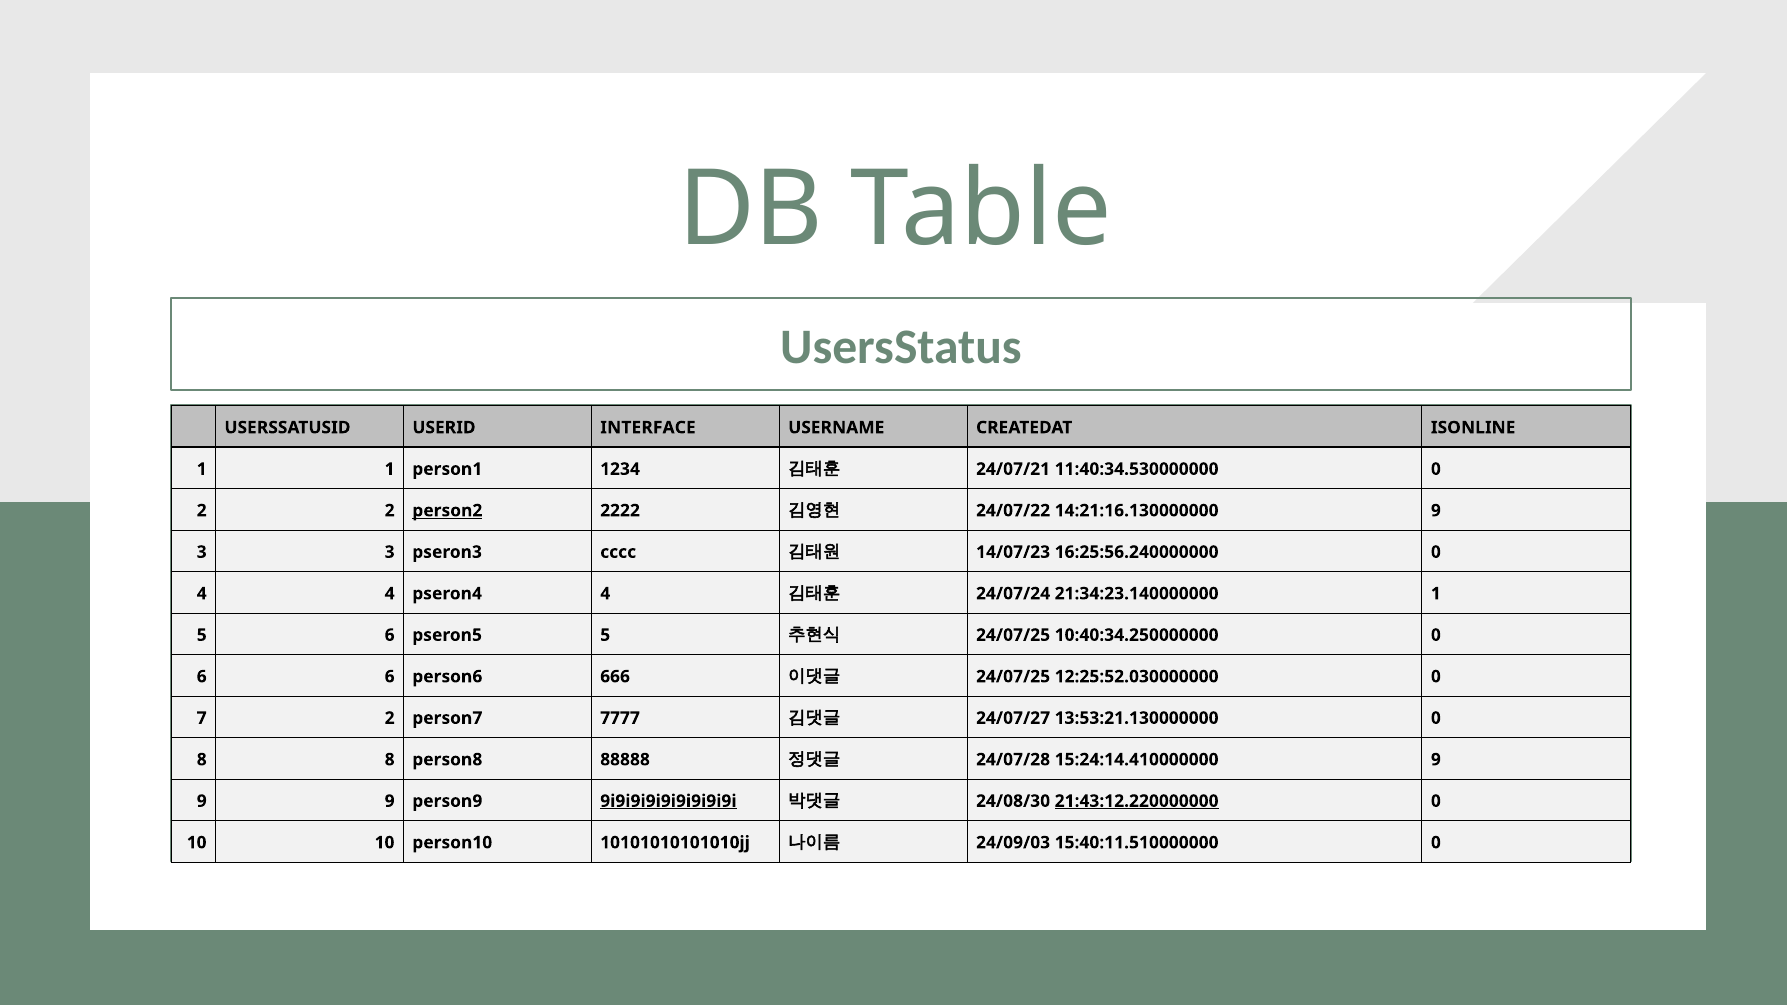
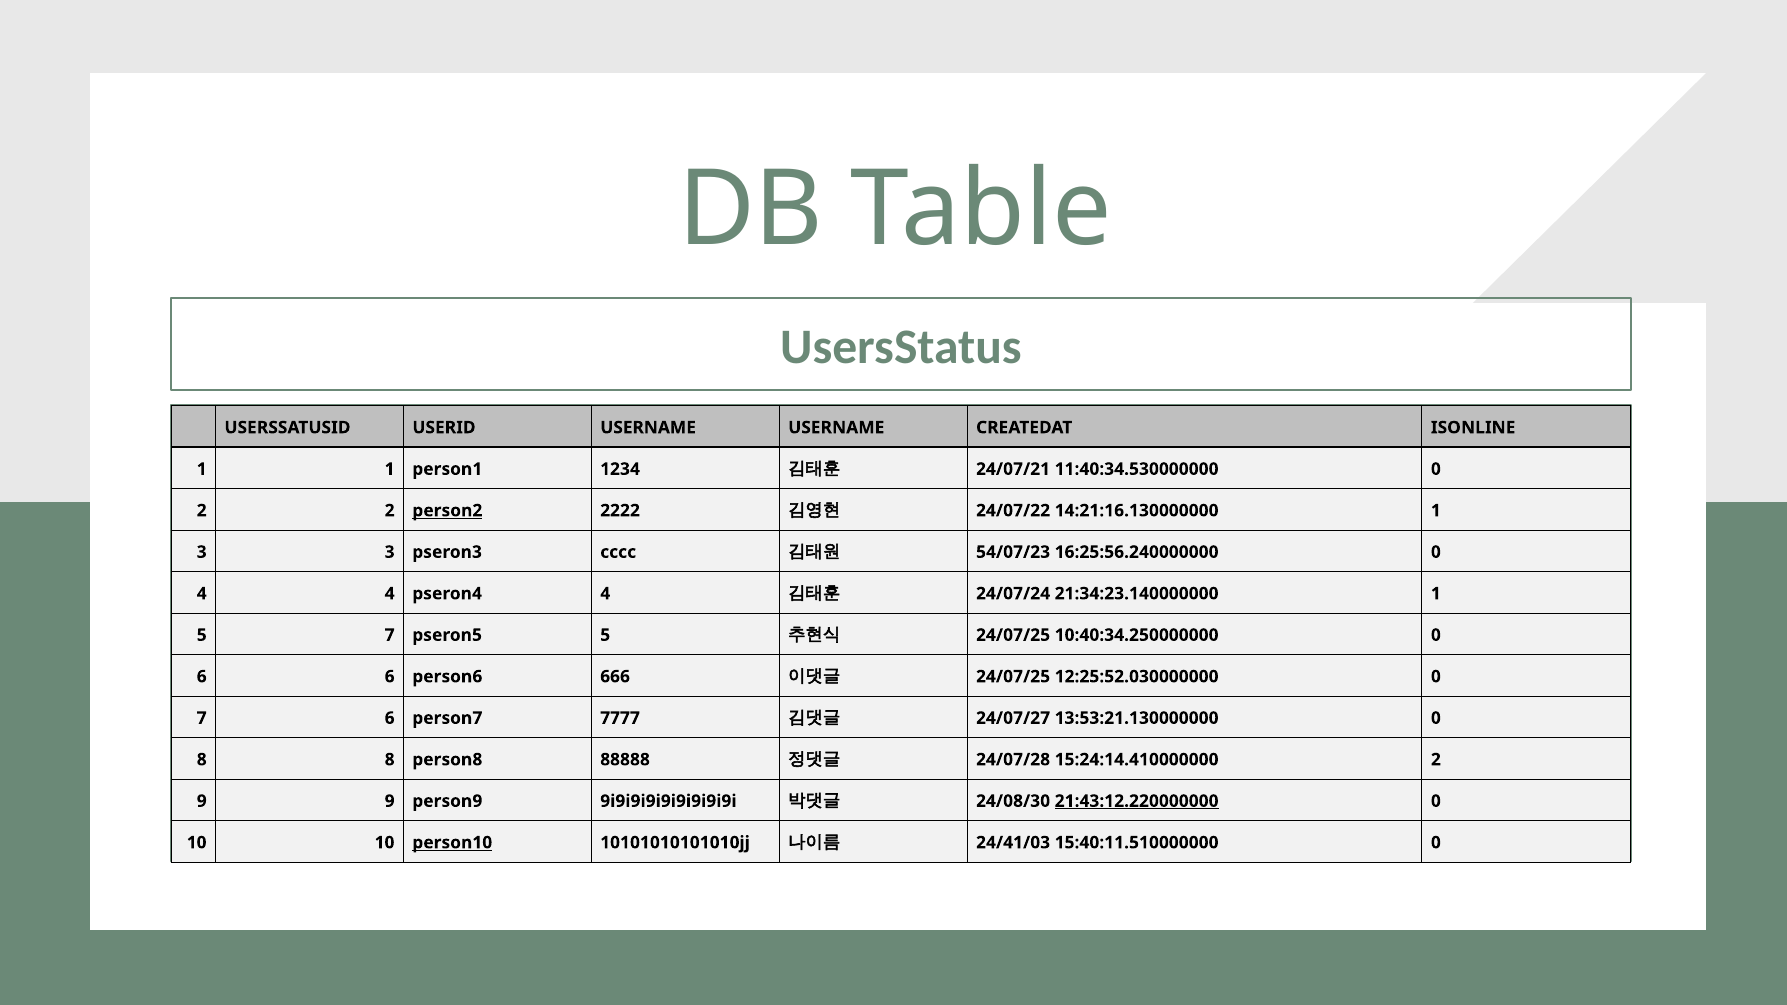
USERID INTERFACE: INTERFACE -> USERNAME (648, 428)
14:21:16.130000000 9: 9 -> 1 (1436, 511)
14/07/23: 14/07/23 -> 54/07/23 (1013, 552)
5 6: 6 -> 7 (390, 635)
7 2: 2 -> 6 (390, 718)
9: 9 -> 2 (1436, 760)
9i9i9i9i9i9i9i9i9i underline: present -> none (668, 801)
person10 underline: none -> present (452, 843)
24/09/03: 24/09/03 -> 24/41/03 (1013, 843)
